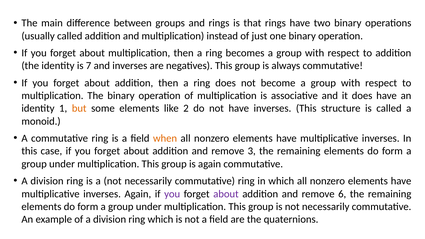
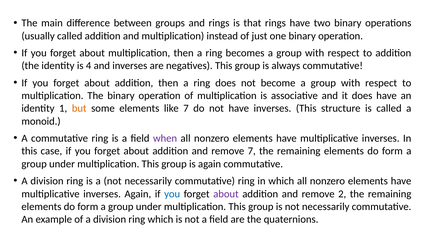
7: 7 -> 4 (89, 66)
like 2: 2 -> 7 (186, 109)
when colour: orange -> purple (165, 138)
remove 3: 3 -> 7 (252, 151)
you colour: purple -> blue (172, 194)
6: 6 -> 2 (342, 194)
